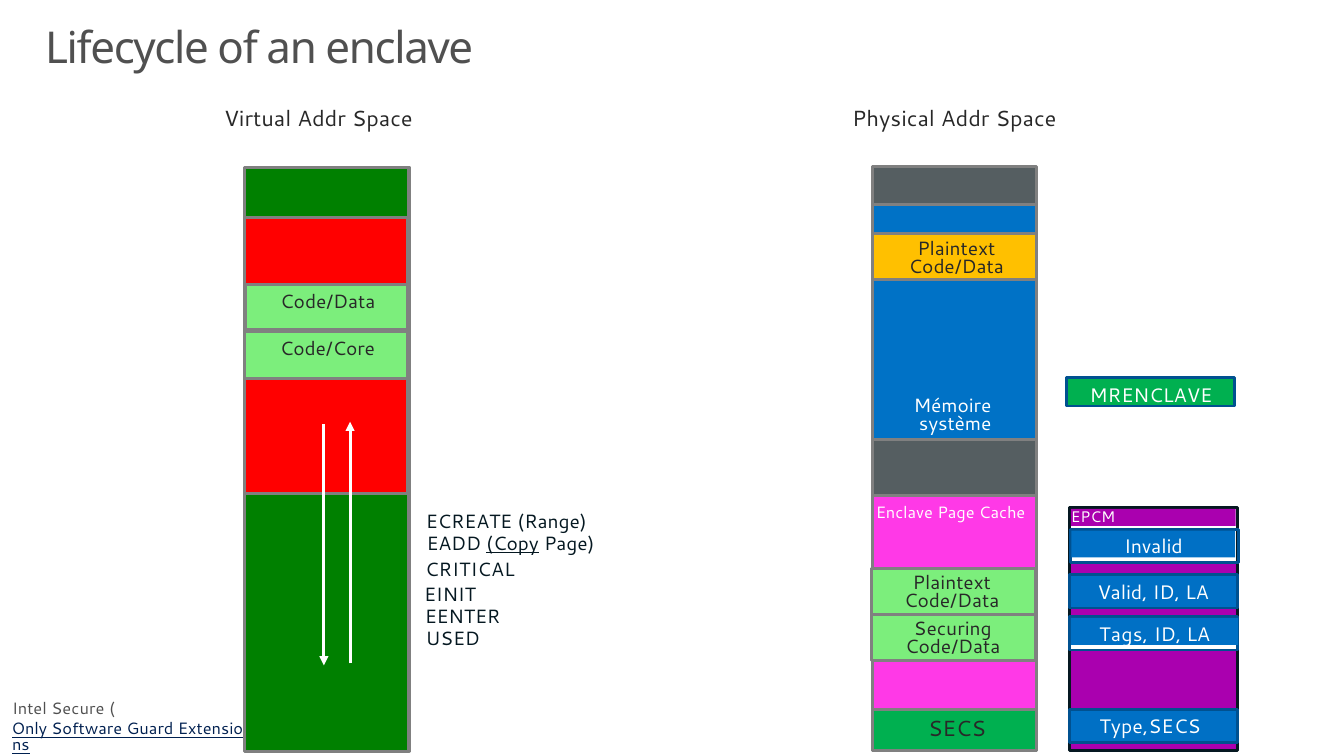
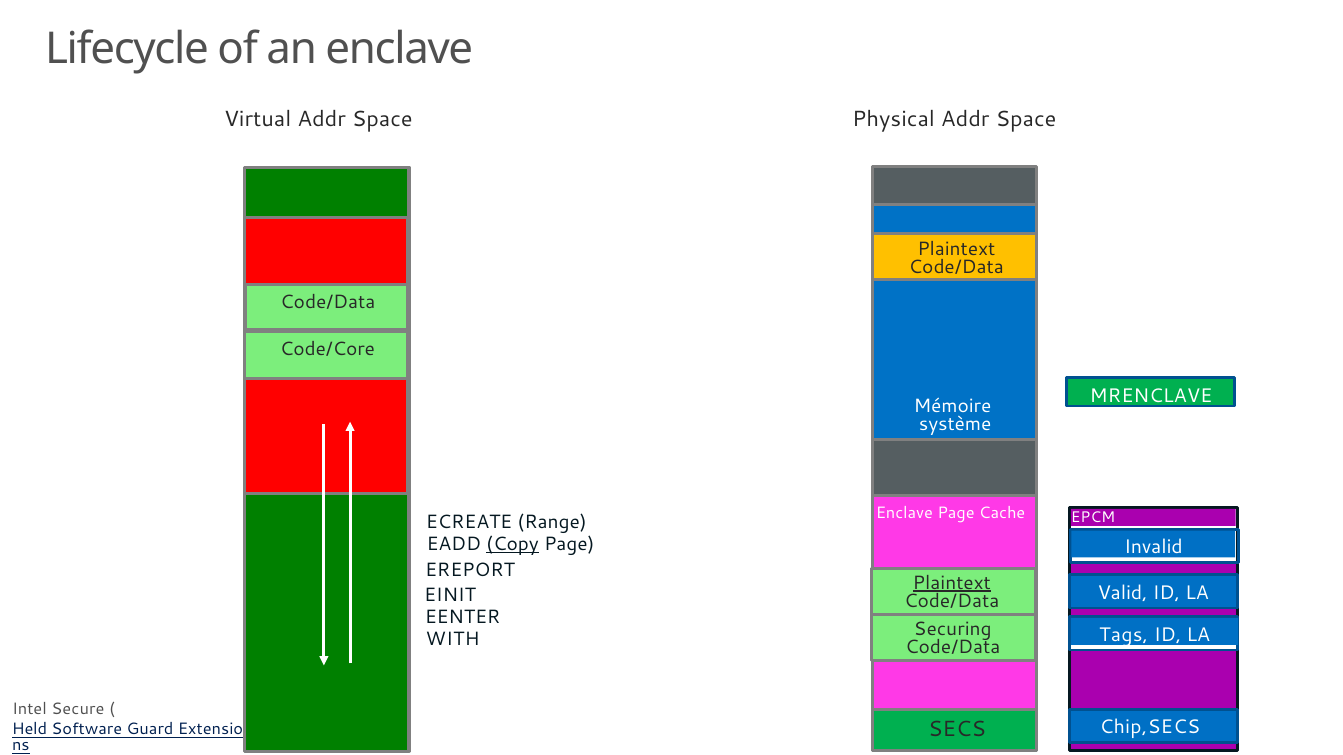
CRITICAL: CRITICAL -> EREPORT (470, 571)
Plaintext underline: none -> present (952, 583)
USED: USED -> WITH (453, 639)
Type,SECS: Type,SECS -> Chip,SECS (1150, 728)
Only: Only -> Held (29, 729)
